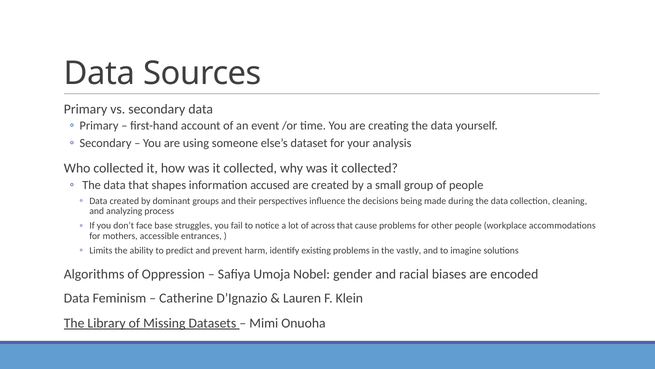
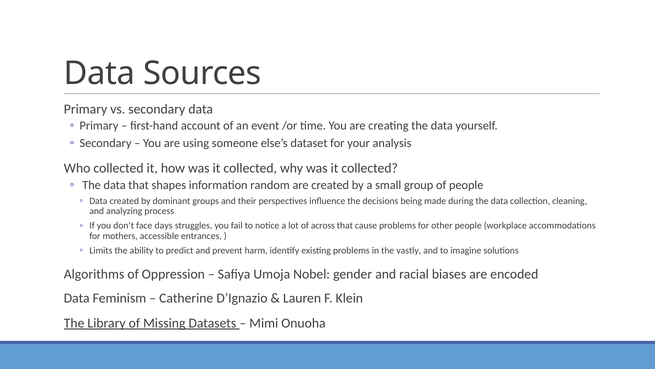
accused: accused -> random (270, 185)
base: base -> days (164, 225)
